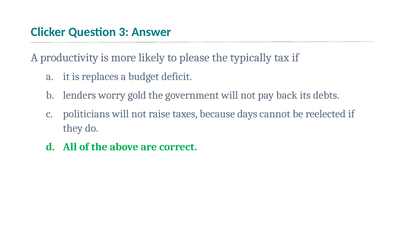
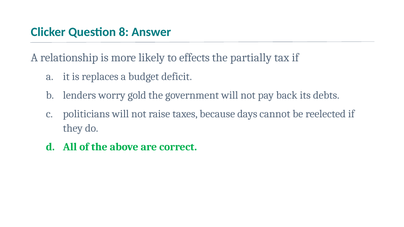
3: 3 -> 8 (124, 32)
productivity: productivity -> relationship (69, 58)
please: please -> effects (194, 58)
typically: typically -> partially (251, 58)
